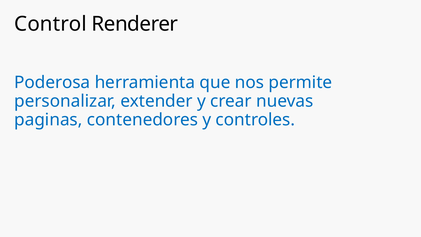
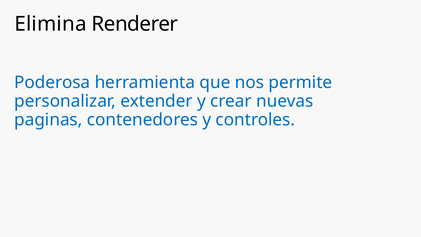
Control: Control -> Elimina (50, 24)
